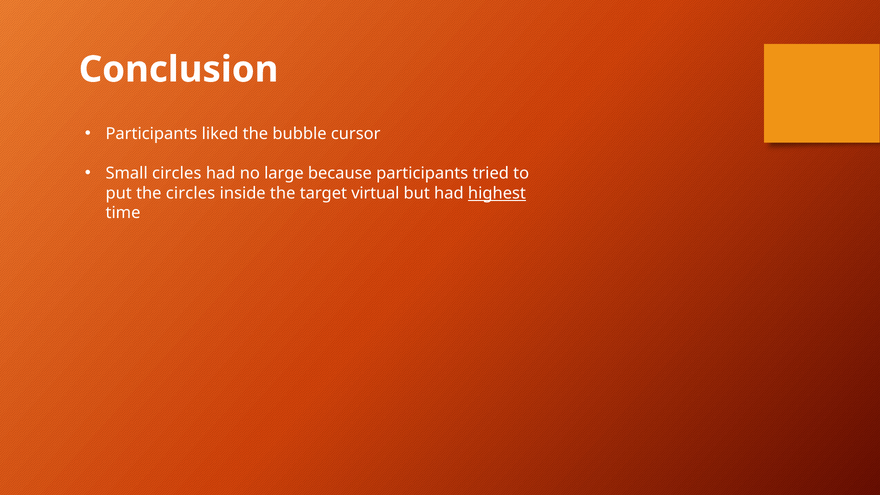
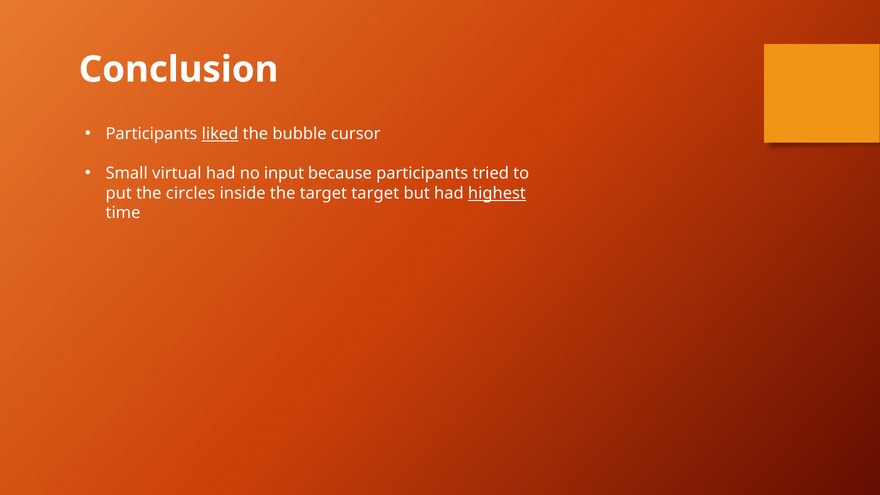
liked underline: none -> present (220, 134)
Small circles: circles -> virtual (177, 173)
large: large -> input (284, 173)
target virtual: virtual -> target (375, 193)
